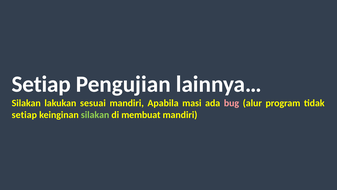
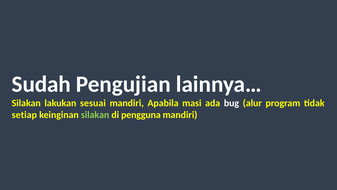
Setiap: Setiap -> Sudah (41, 84)
bug colour: pink -> white (231, 103)
membuat: membuat -> pengguna (141, 115)
